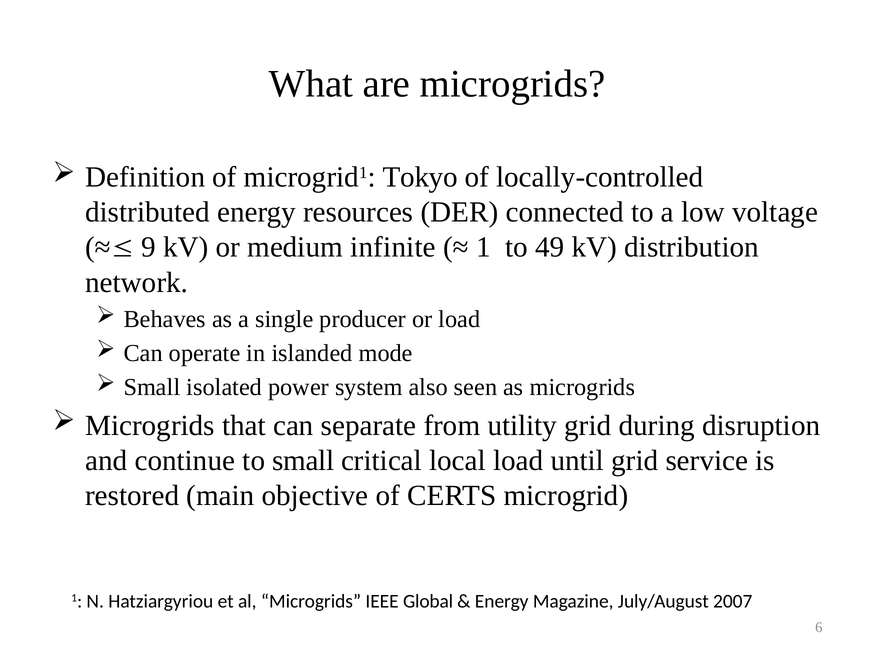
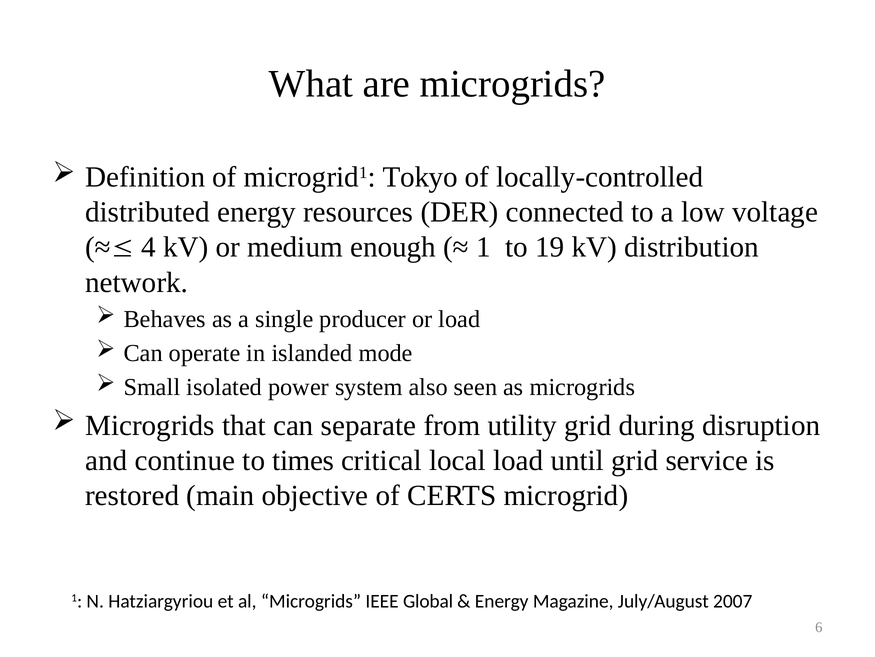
9: 9 -> 4 (149, 247)
infinite: infinite -> enough (393, 247)
49: 49 -> 19 (550, 247)
to small: small -> times (303, 460)
